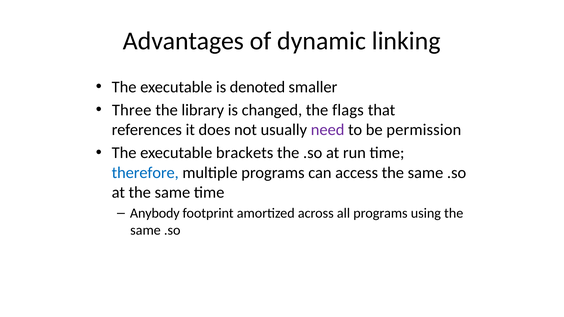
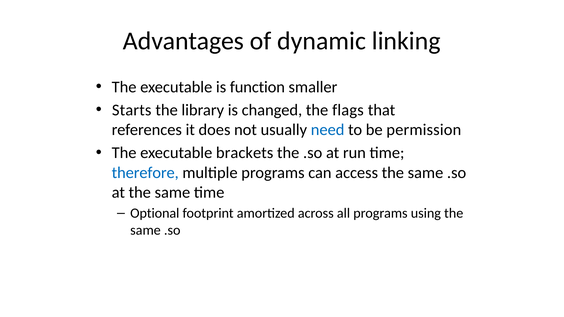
denoted: denoted -> function (257, 87)
Three: Three -> Starts (132, 110)
need colour: purple -> blue (328, 130)
Anybody: Anybody -> Optional (155, 214)
